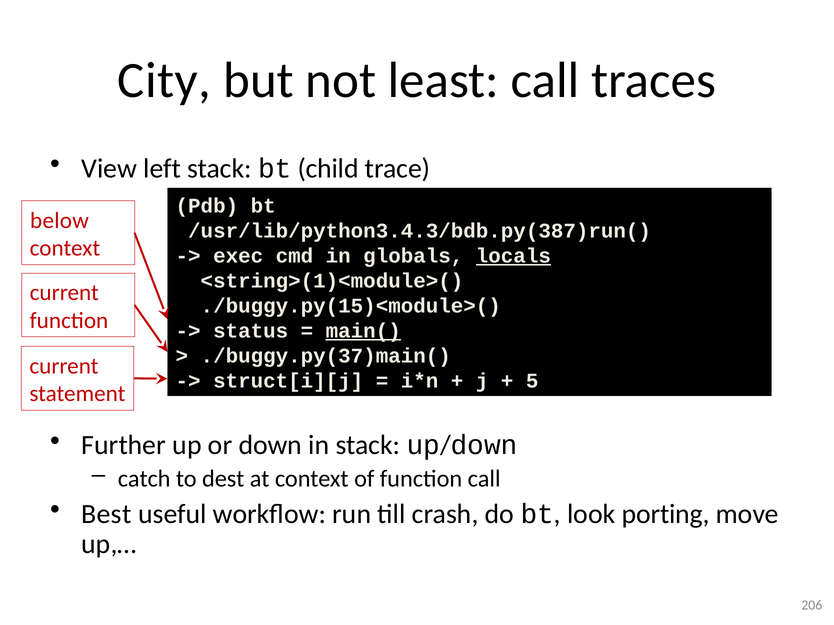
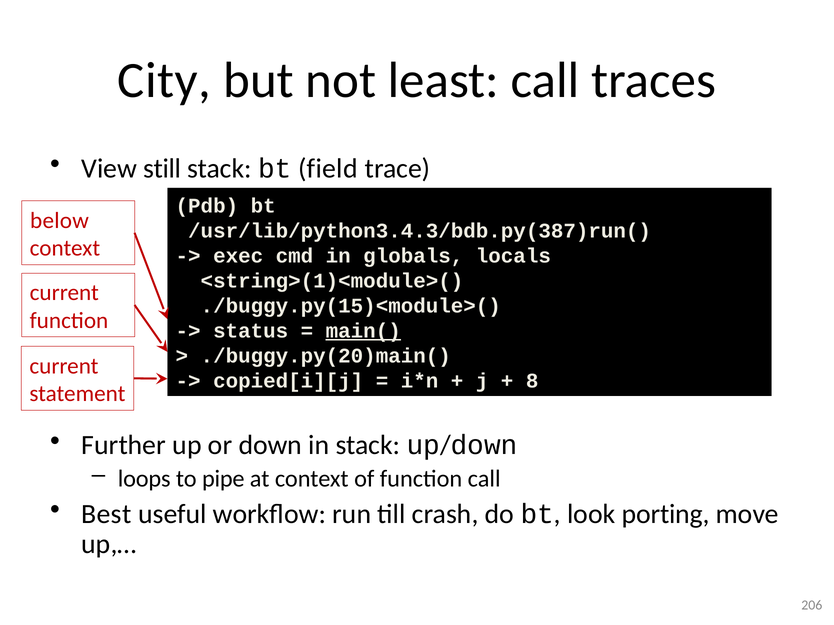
left: left -> still (162, 169)
child: child -> field (328, 169)
locals underline: present -> none (513, 256)
./buggy.py(37)main(: ./buggy.py(37)main( -> ./buggy.py(20)main( (326, 356)
struct[i][j: struct[i][j -> copied[i][j (288, 381)
5: 5 -> 8 (532, 381)
catch: catch -> loops (144, 479)
dest: dest -> pipe (223, 479)
